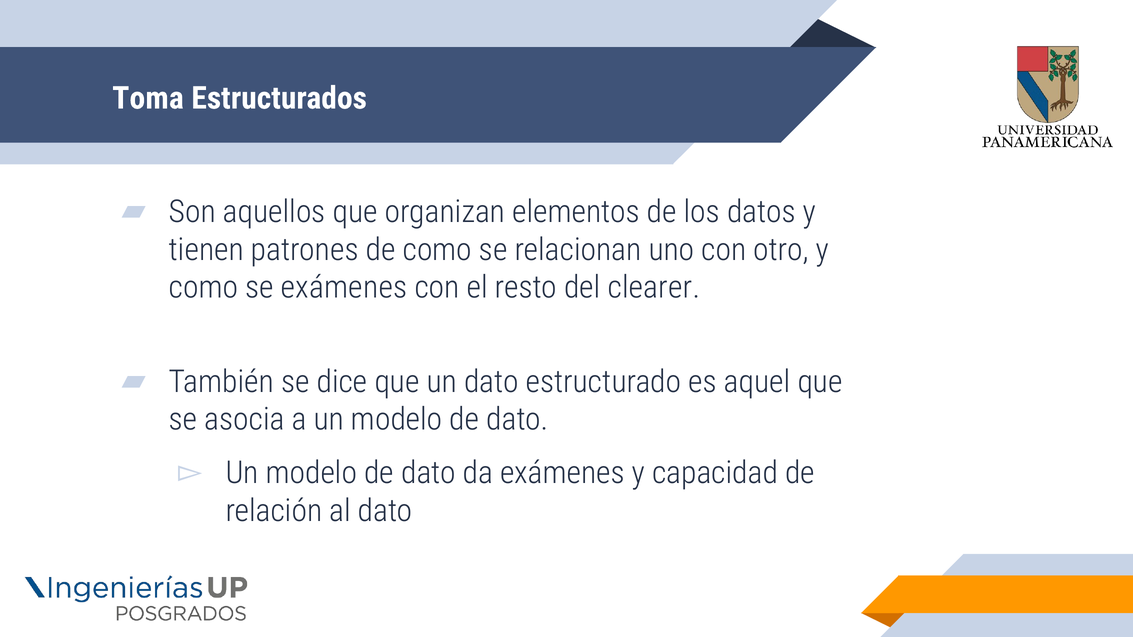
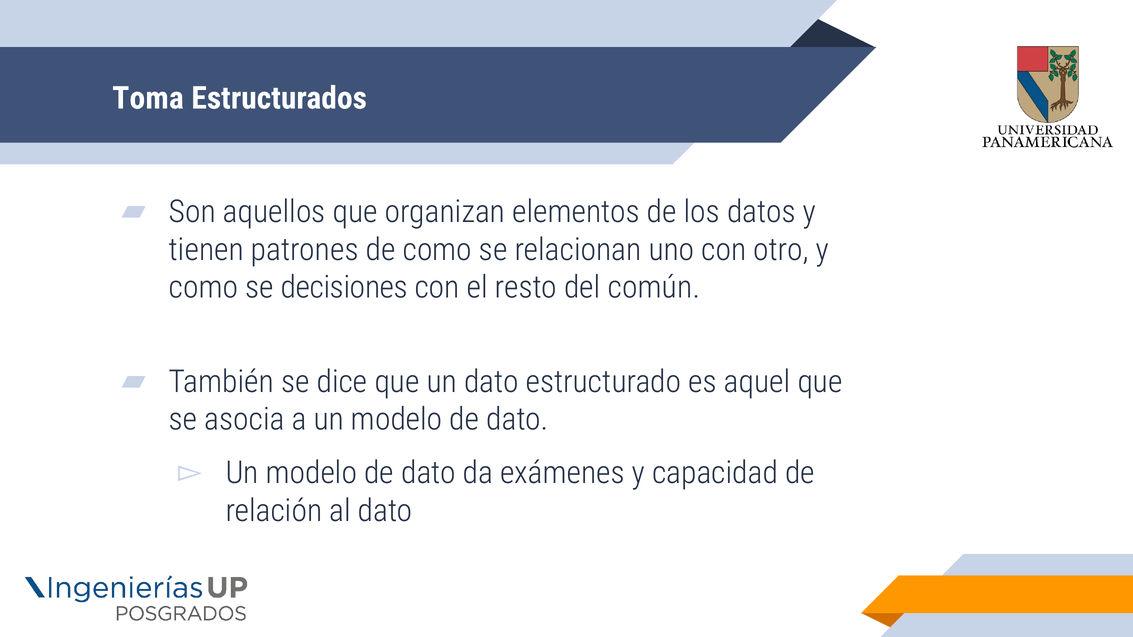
se exámenes: exámenes -> decisiones (344, 288)
clearer: clearer -> común (654, 288)
